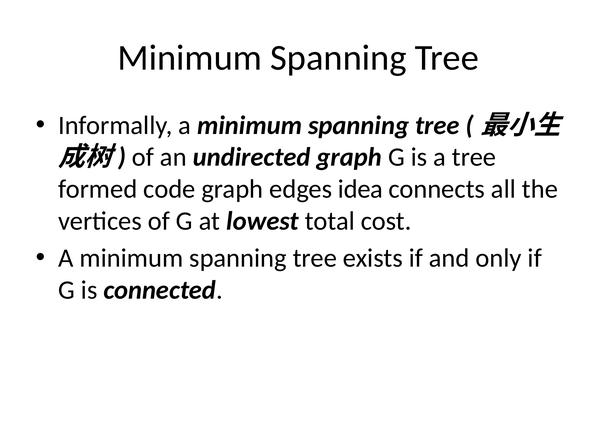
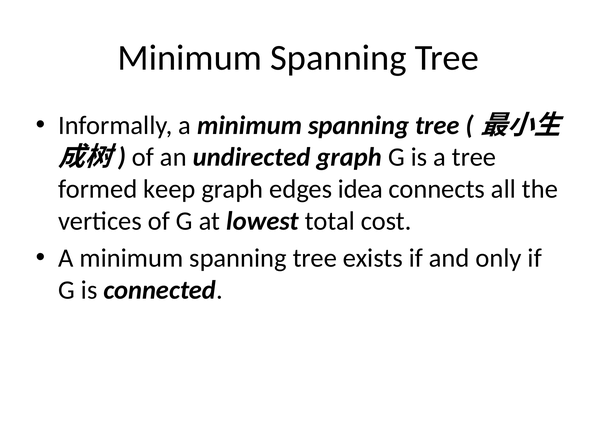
code: code -> keep (169, 189)
